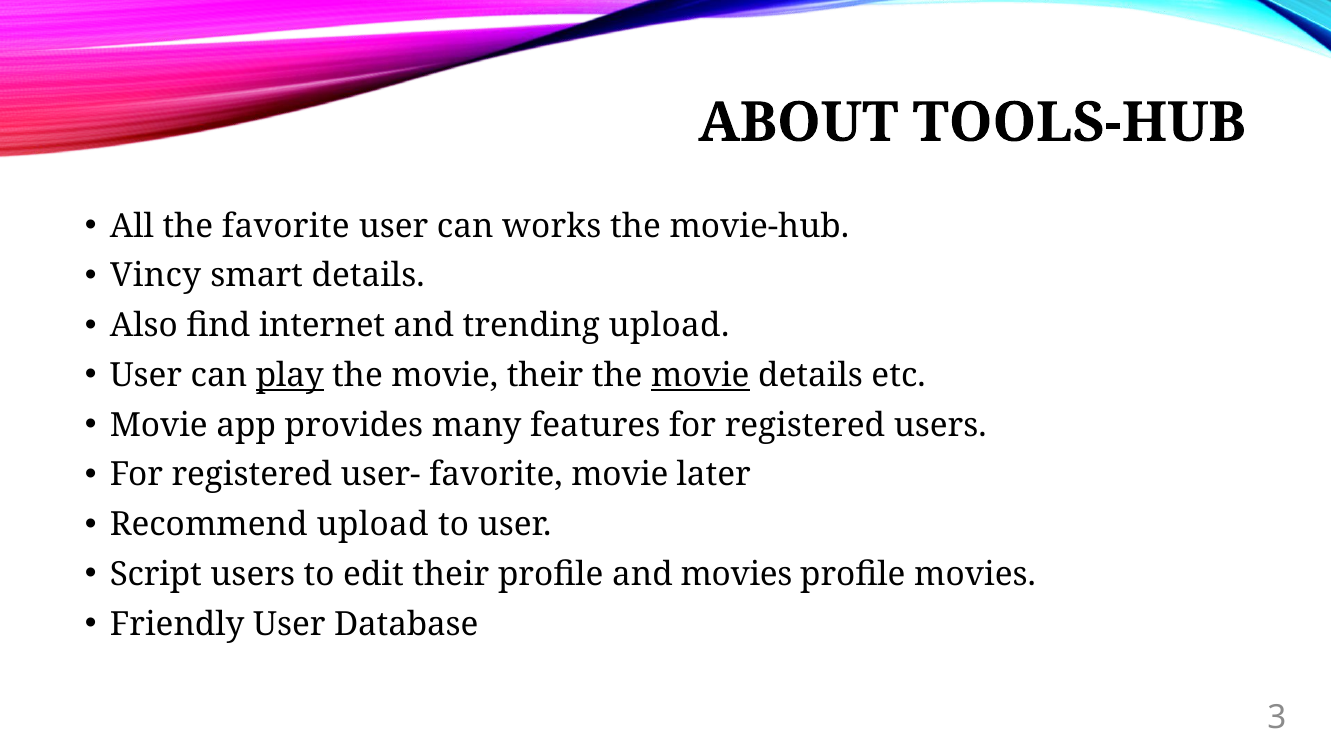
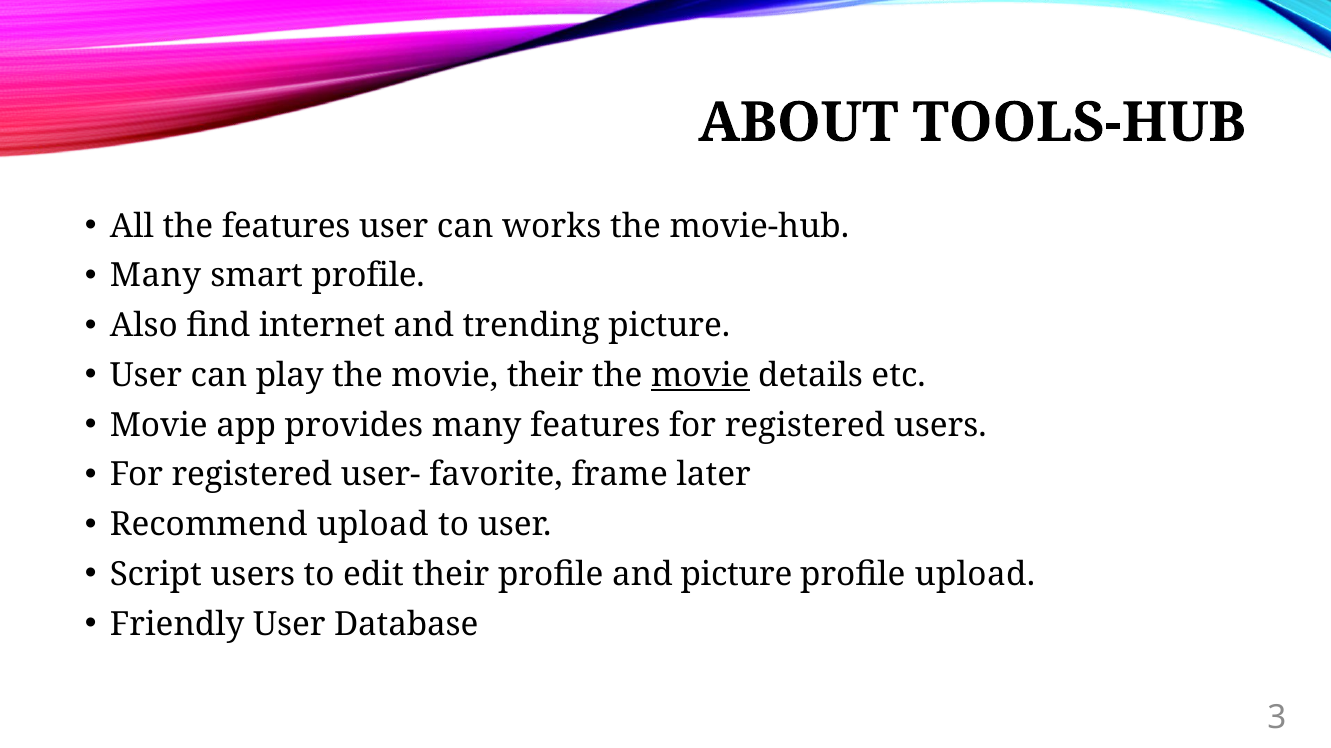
the favorite: favorite -> features (286, 226)
Vincy: Vincy -> Many (156, 276)
smart details: details -> profile (368, 276)
trending upload: upload -> picture (669, 326)
play underline: present -> none (290, 376)
favorite movie: movie -> frame (620, 475)
and movies: movies -> picture (736, 575)
profile movies: movies -> upload (975, 575)
